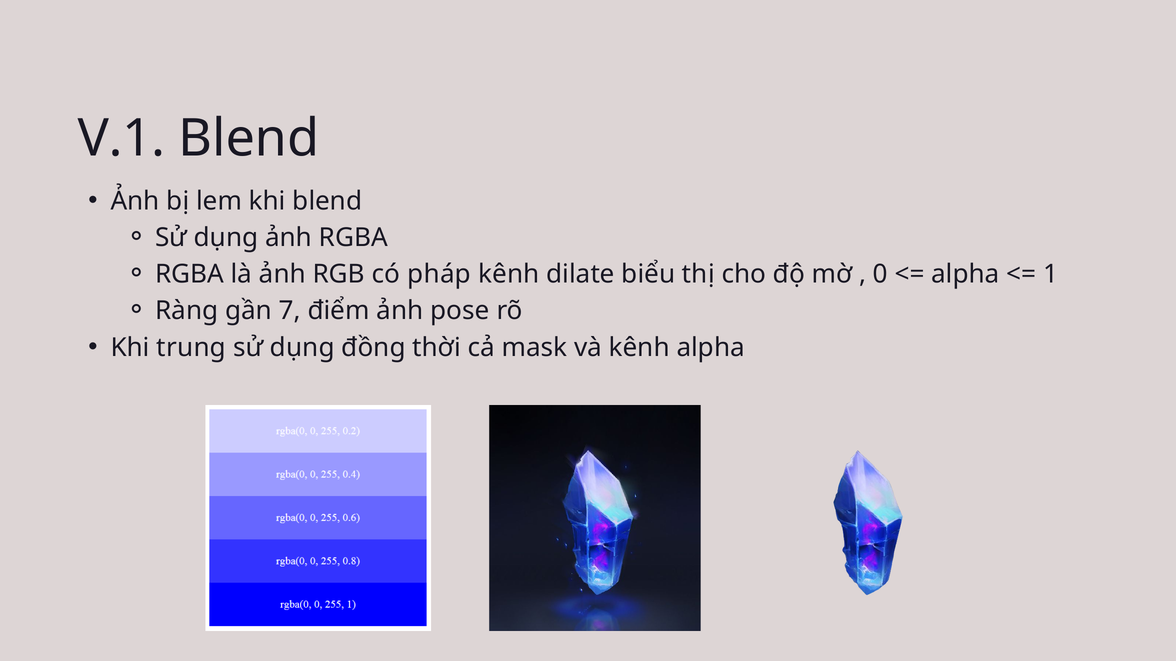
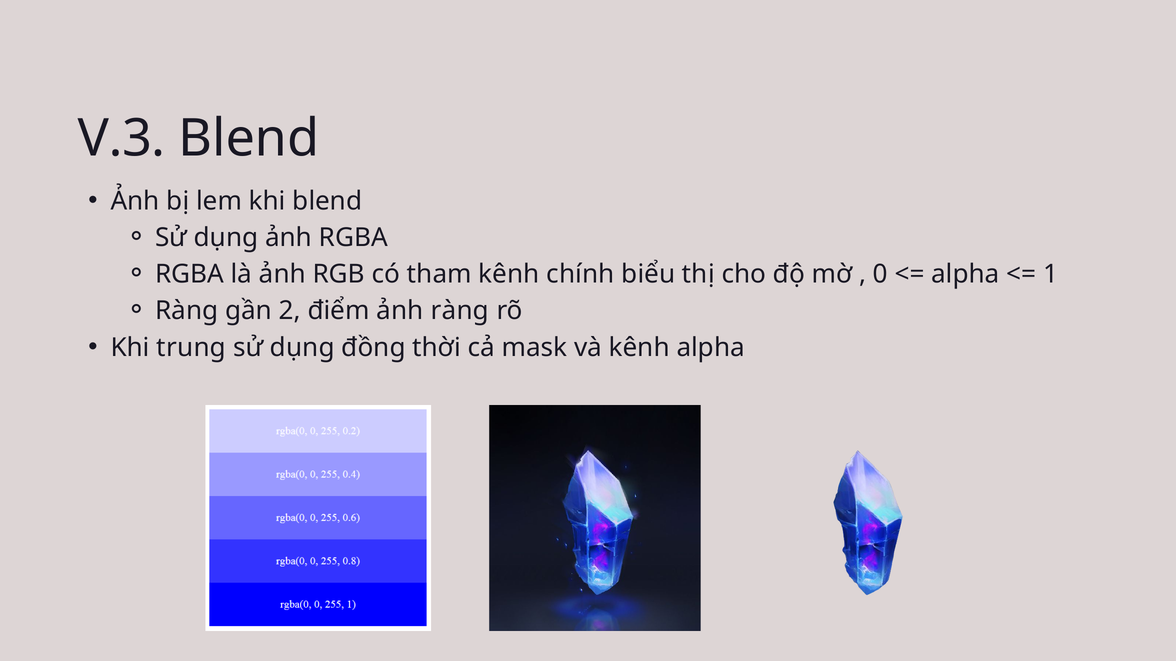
V.1: V.1 -> V.3 (122, 139)
pháp: pháp -> tham (439, 275)
dilate: dilate -> chính (580, 275)
7: 7 -> 2 (290, 311)
ảnh pose: pose -> ràng (460, 311)
